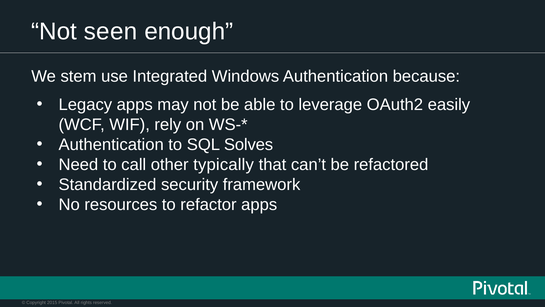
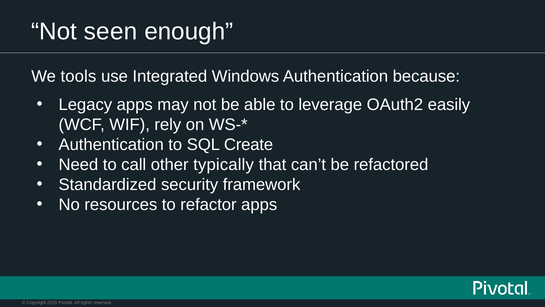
stem: stem -> tools (78, 76)
Solves: Solves -> Create (249, 144)
